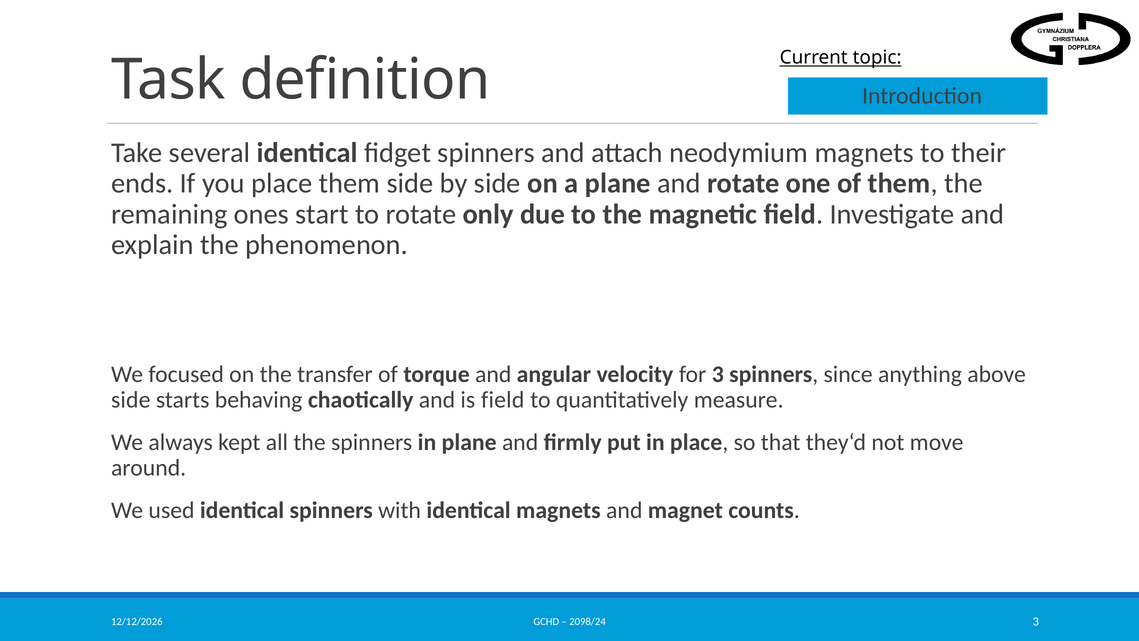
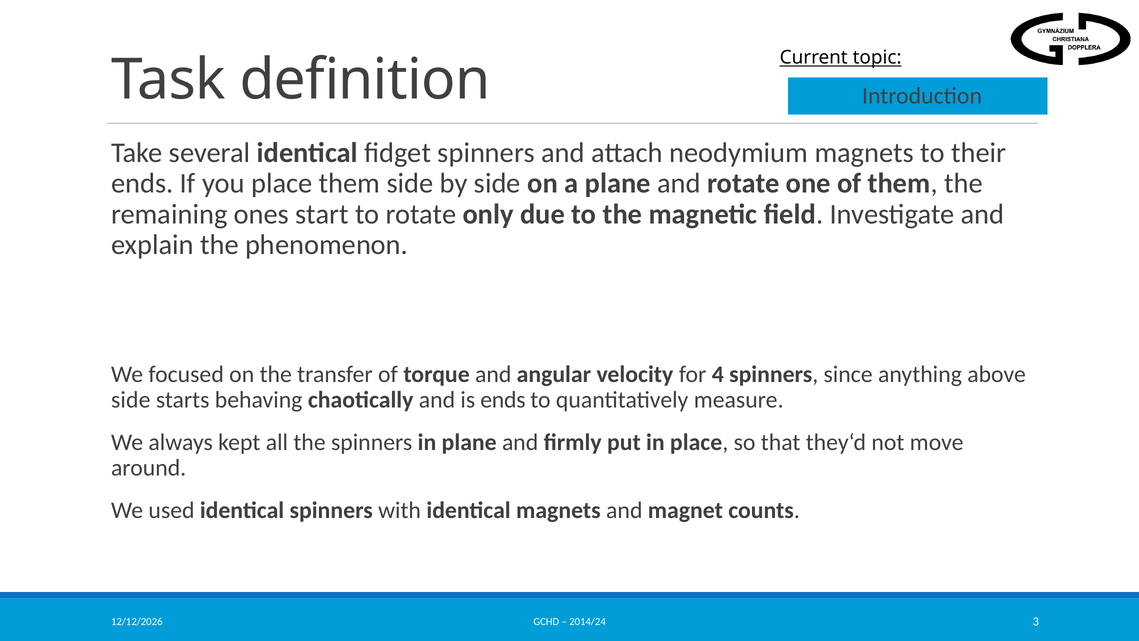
for 3: 3 -> 4 (718, 374)
is field: field -> ends (503, 400)
2098/24: 2098/24 -> 2014/24 (588, 621)
